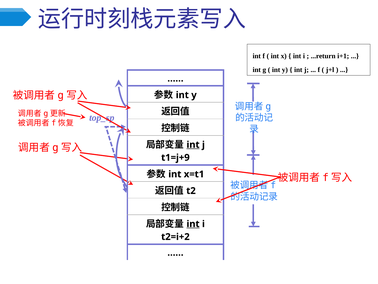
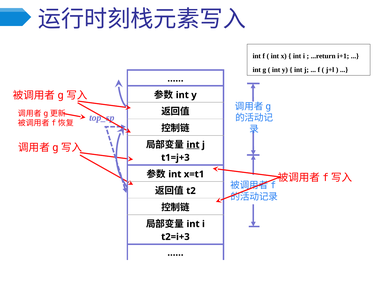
t1=j+9: t1=j+9 -> t1=j+3 (175, 157)
int underline: present -> none (193, 224)
t2=i+2: t2=i+2 -> t2=i+3 (175, 236)
